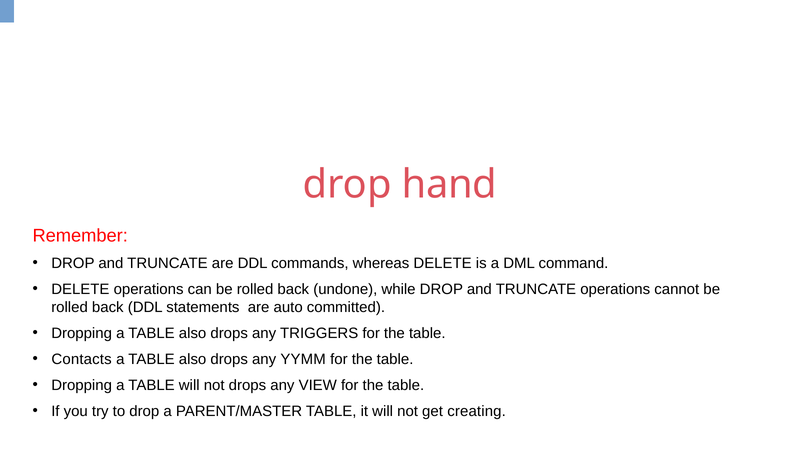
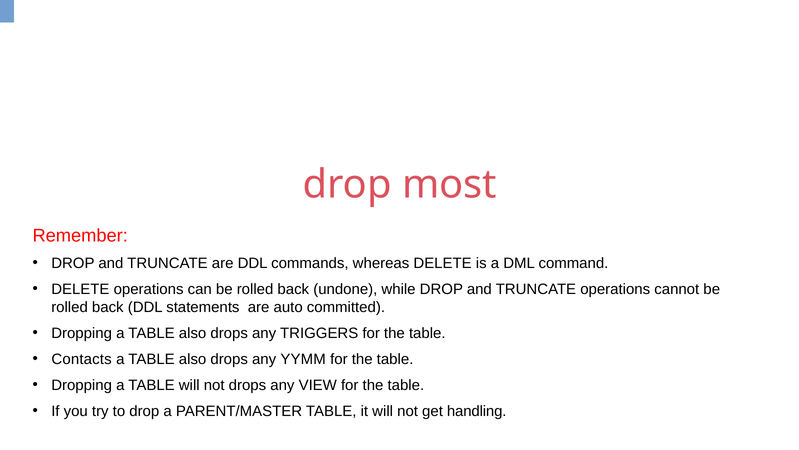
hand: hand -> most (449, 184)
creating: creating -> handling (477, 411)
